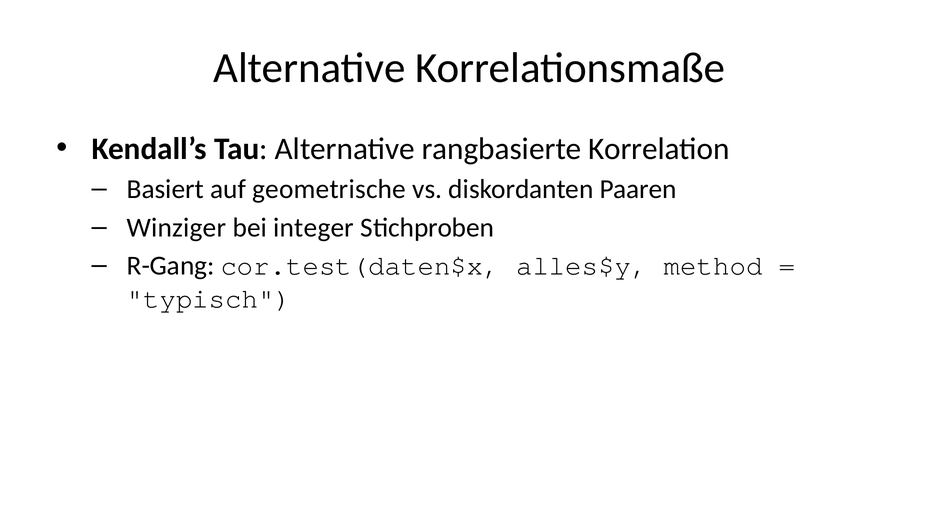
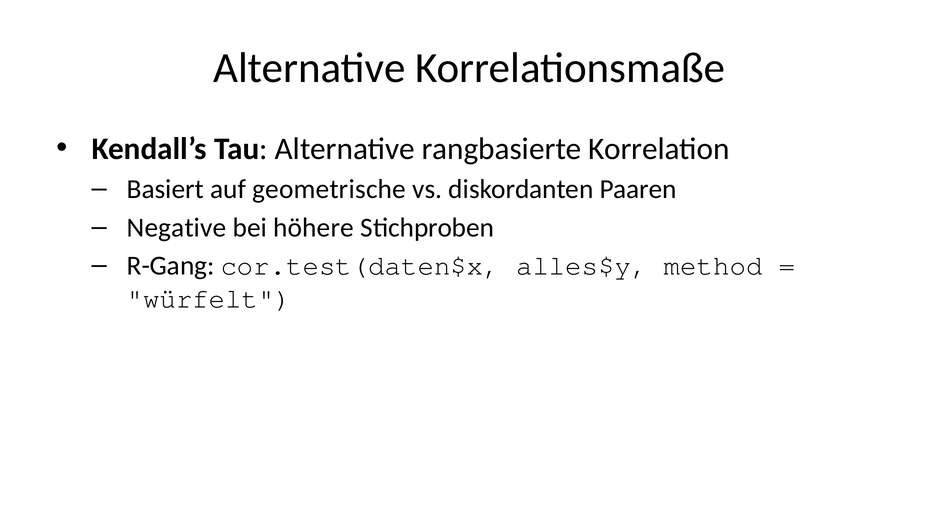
Winziger: Winziger -> Negative (177, 228)
integer: integer -> höhere (314, 228)
typisch: typisch -> würfelt (209, 299)
